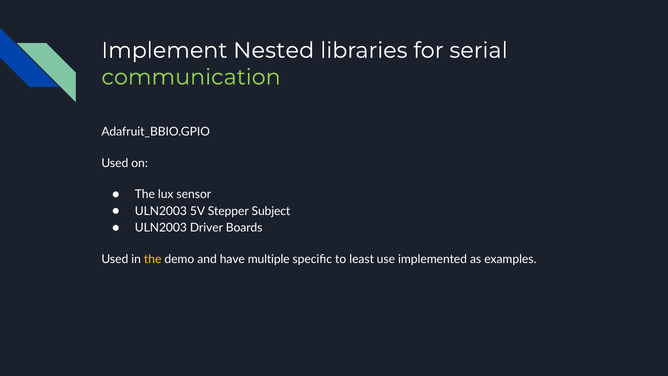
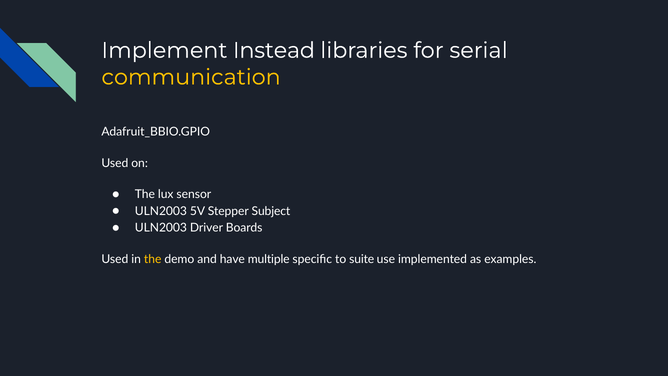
Nested: Nested -> Instead (274, 50)
communication colour: light green -> yellow (191, 77)
least: least -> suite (362, 259)
